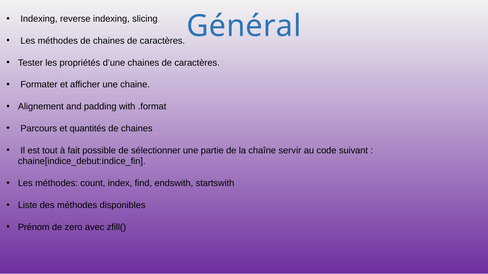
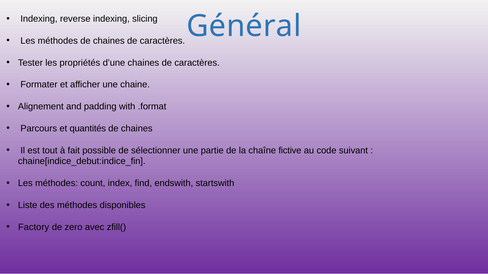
servir: servir -> fictive (290, 151)
Prénom: Prénom -> Factory (34, 227)
